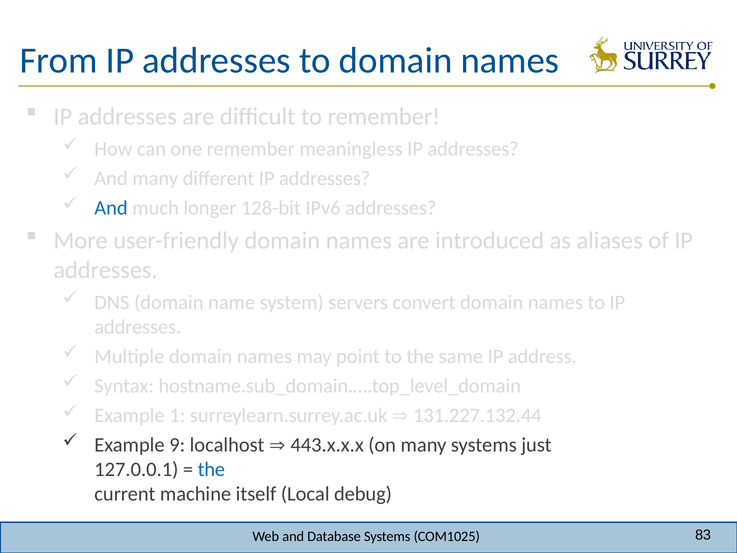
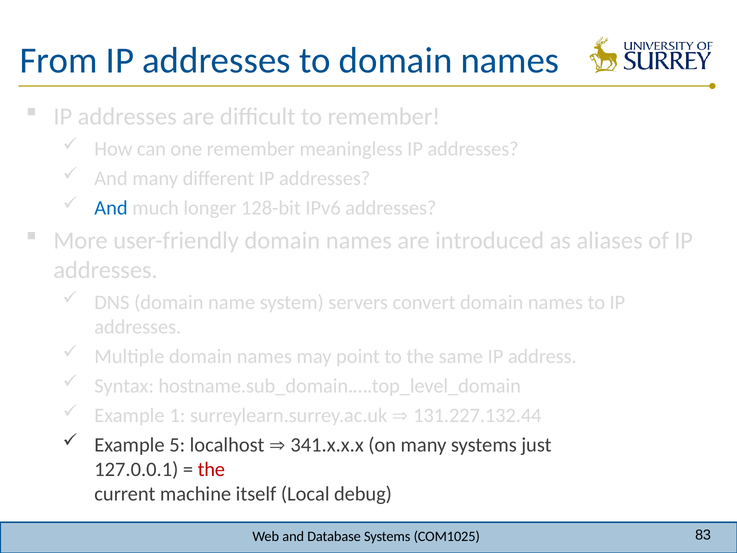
9: 9 -> 5 (177, 445)
443.x.x.x: 443.x.x.x -> 341.x.x.x (327, 445)
the colour: blue -> red (211, 469)
